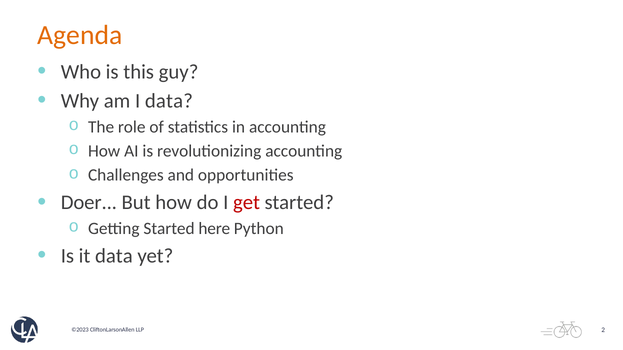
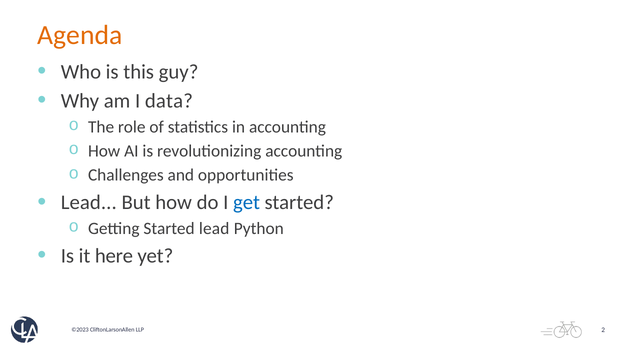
Doer: Doer -> Lead (89, 203)
get colour: red -> blue (247, 203)
Started here: here -> lead (214, 229)
it data: data -> here (114, 256)
